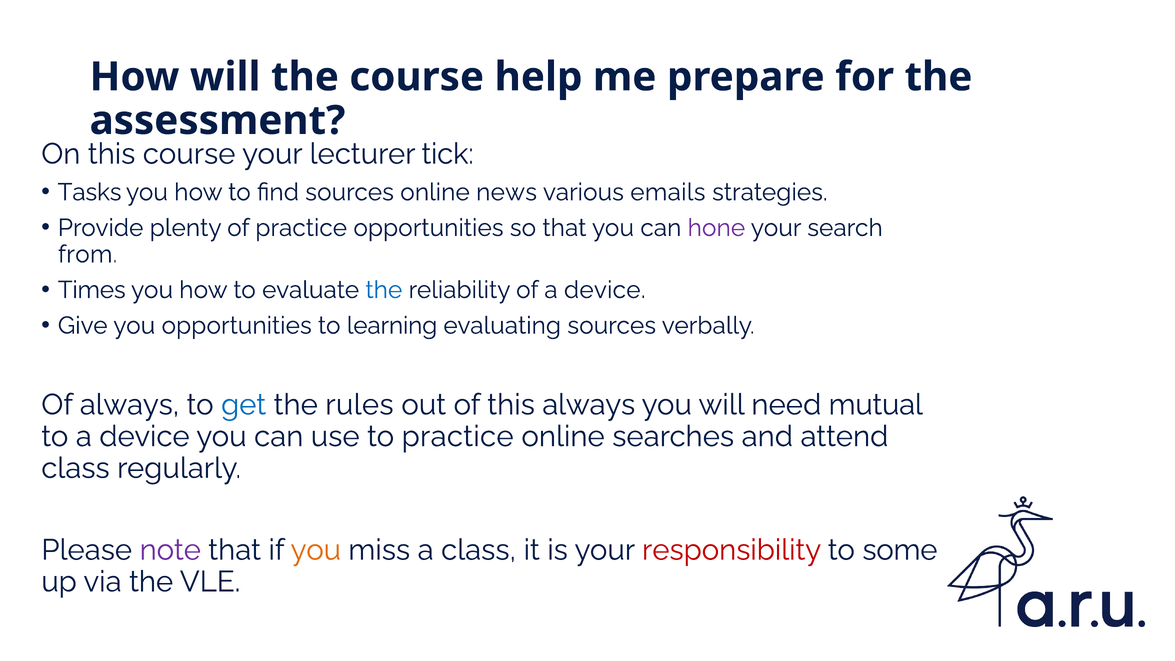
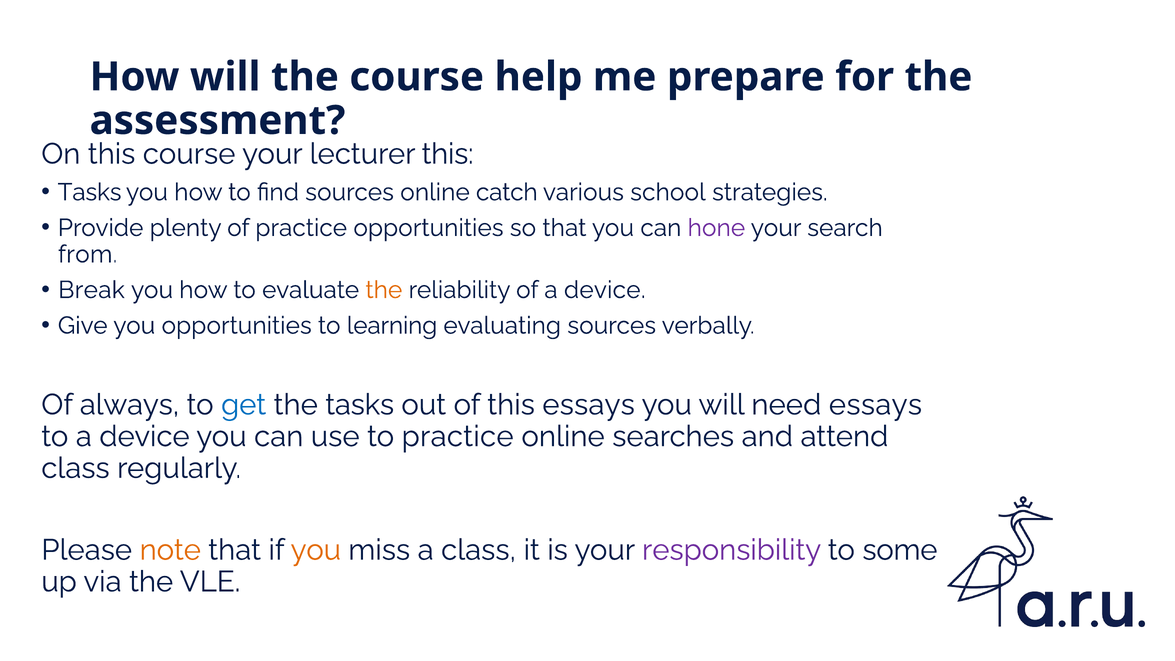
lecturer tick: tick -> this (448, 154)
news: news -> catch (507, 192)
emails: emails -> school (668, 192)
Times: Times -> Break (91, 290)
the colour: blue -> orange (384, 290)
the rules: rules -> tasks (360, 405)
this always: always -> essays (589, 405)
need mutual: mutual -> essays (875, 405)
note colour: purple -> orange (170, 550)
responsibility colour: red -> purple (732, 550)
